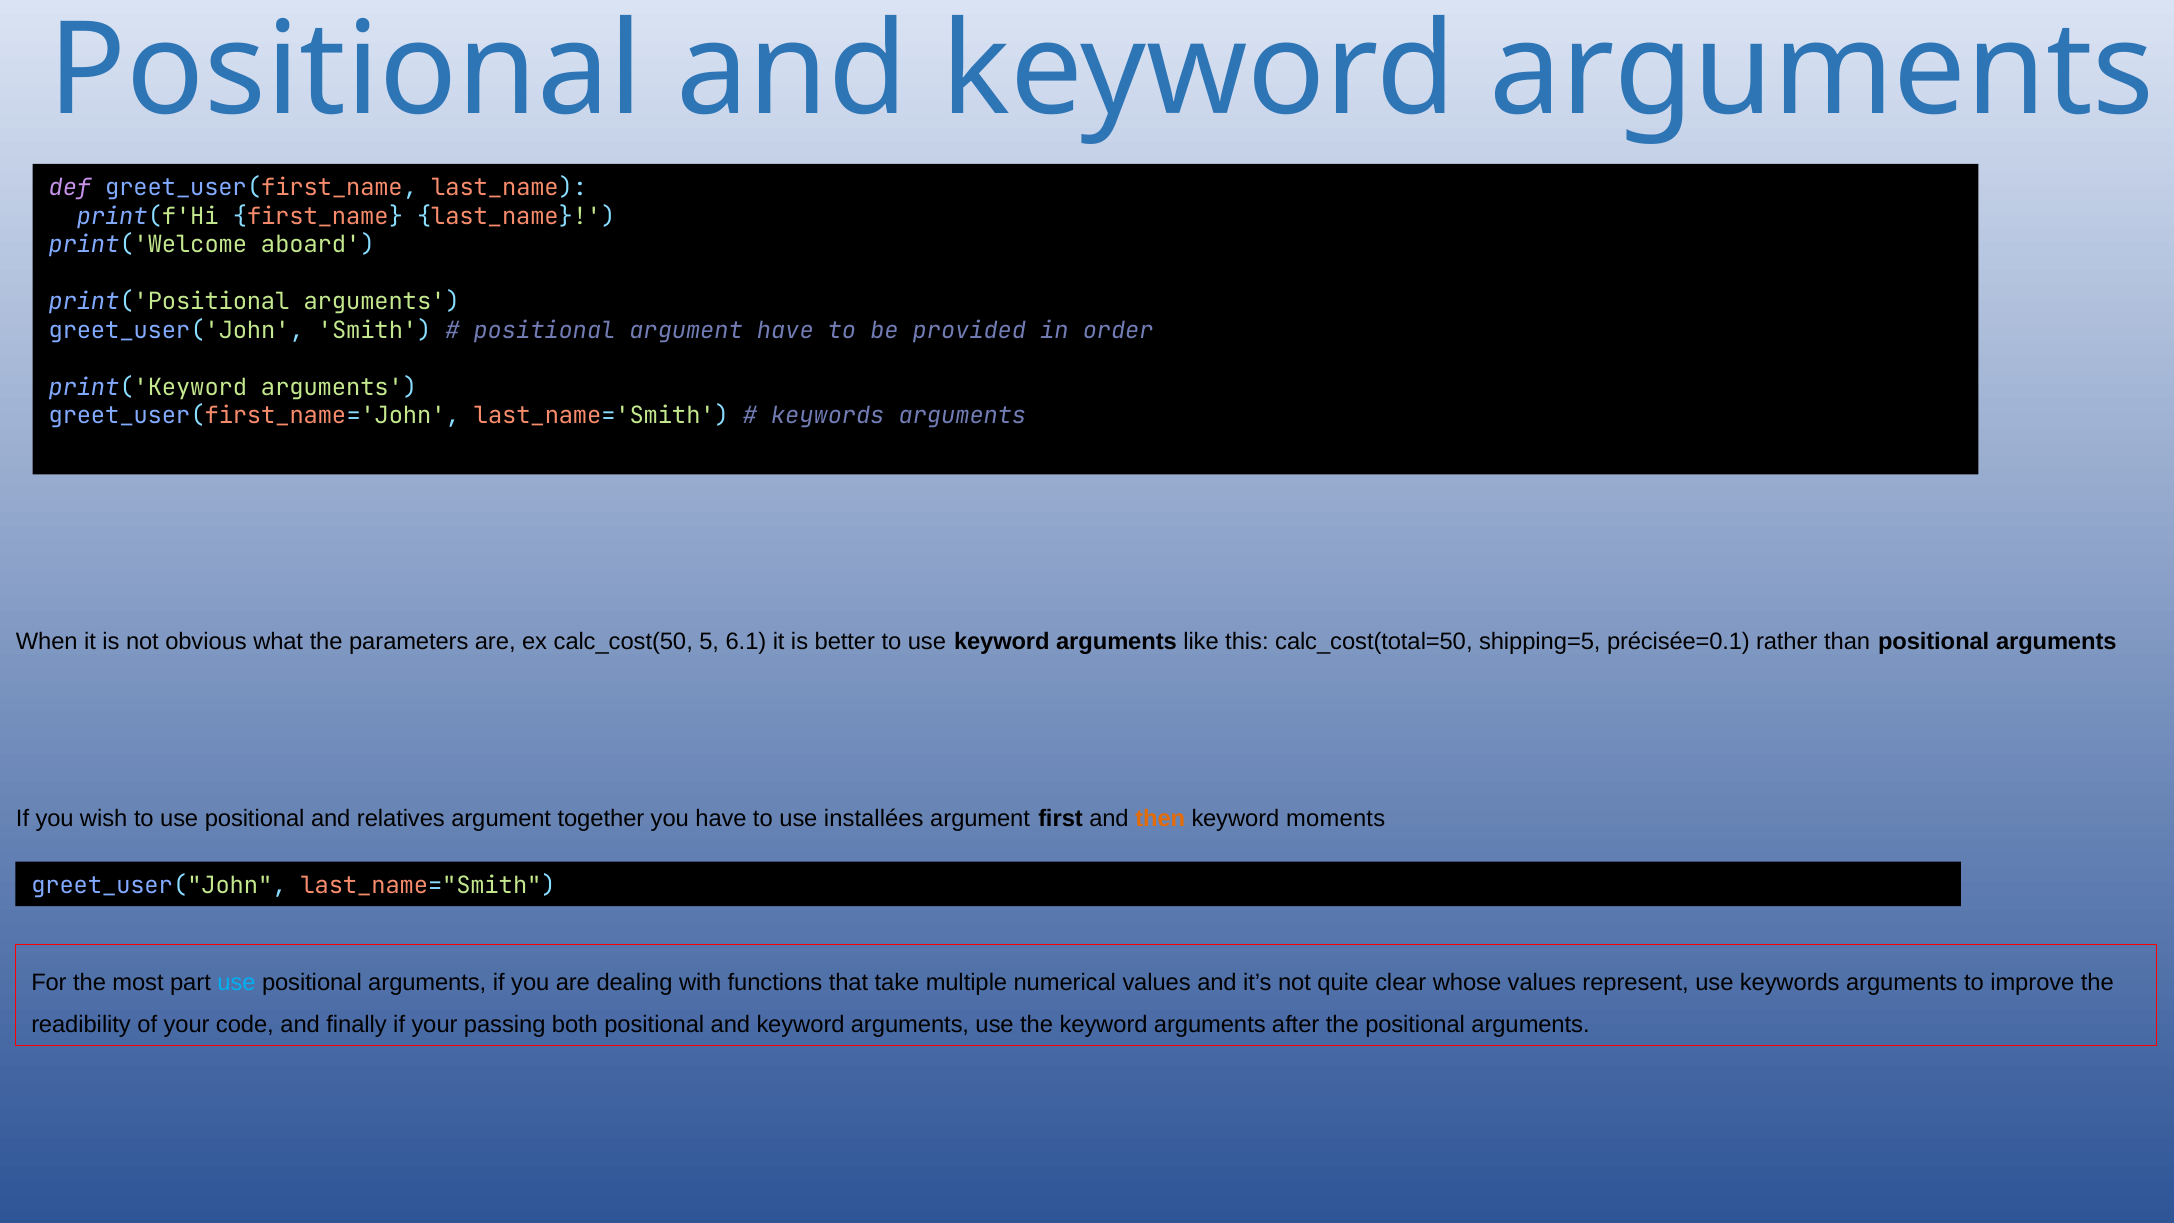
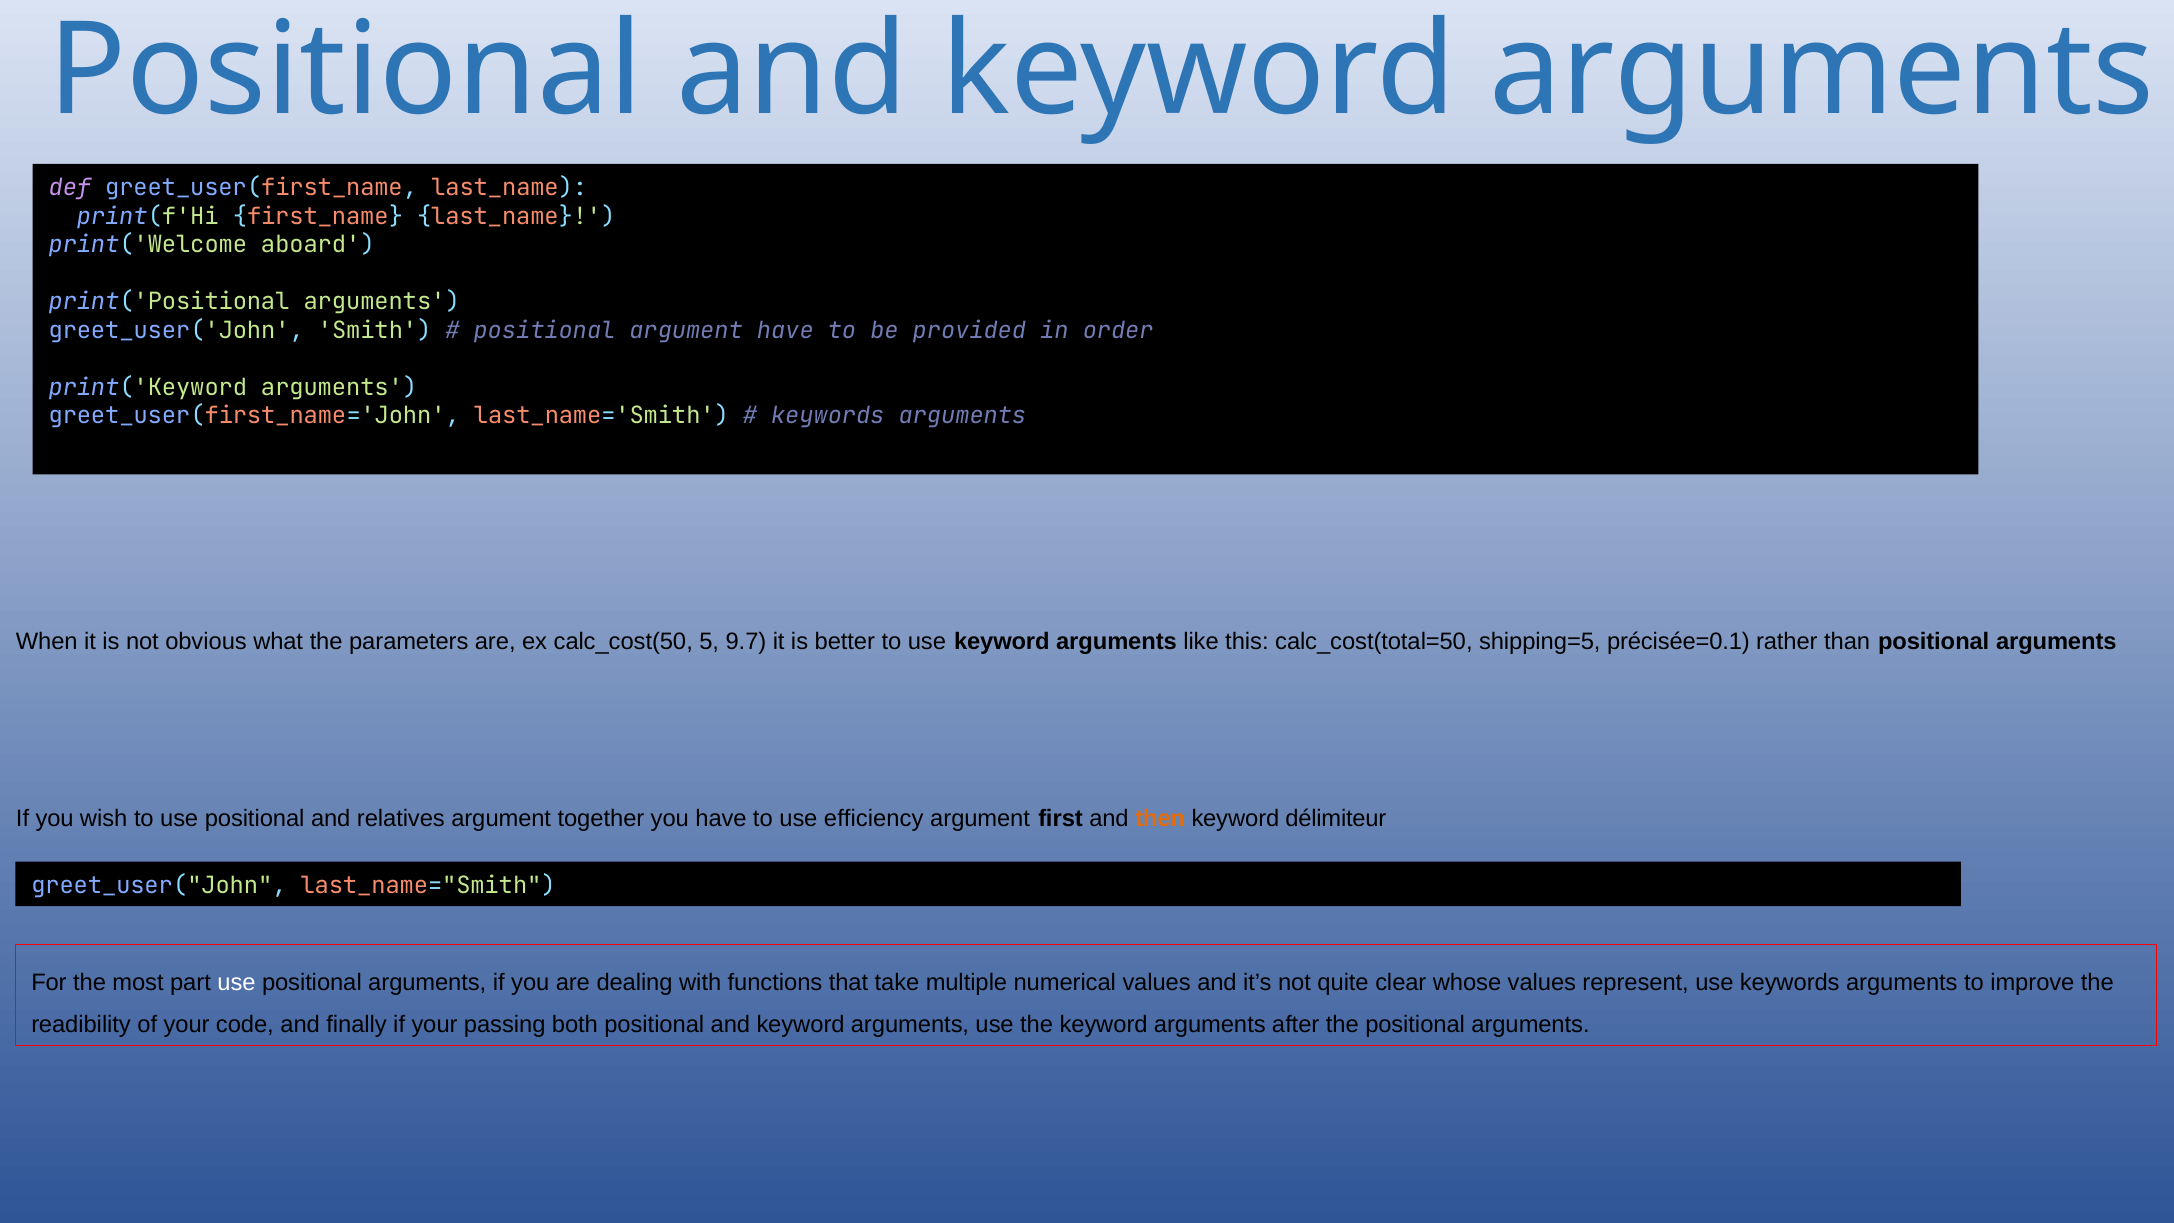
6.1: 6.1 -> 9.7 (746, 641)
installées: installées -> efficiency (874, 819)
moments: moments -> délimiteur (1336, 819)
use colour: light blue -> white (236, 982)
